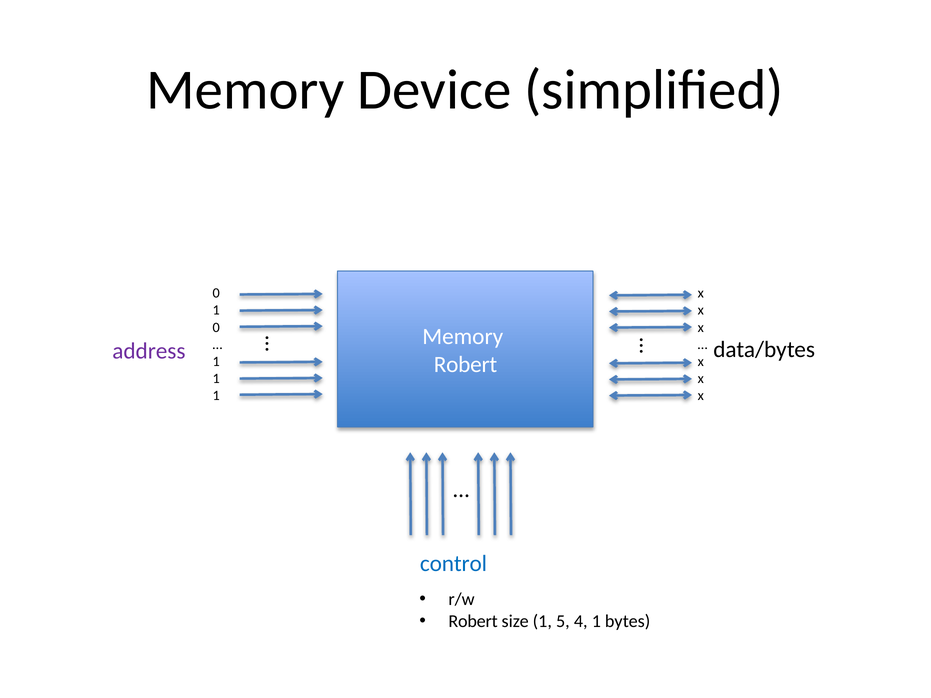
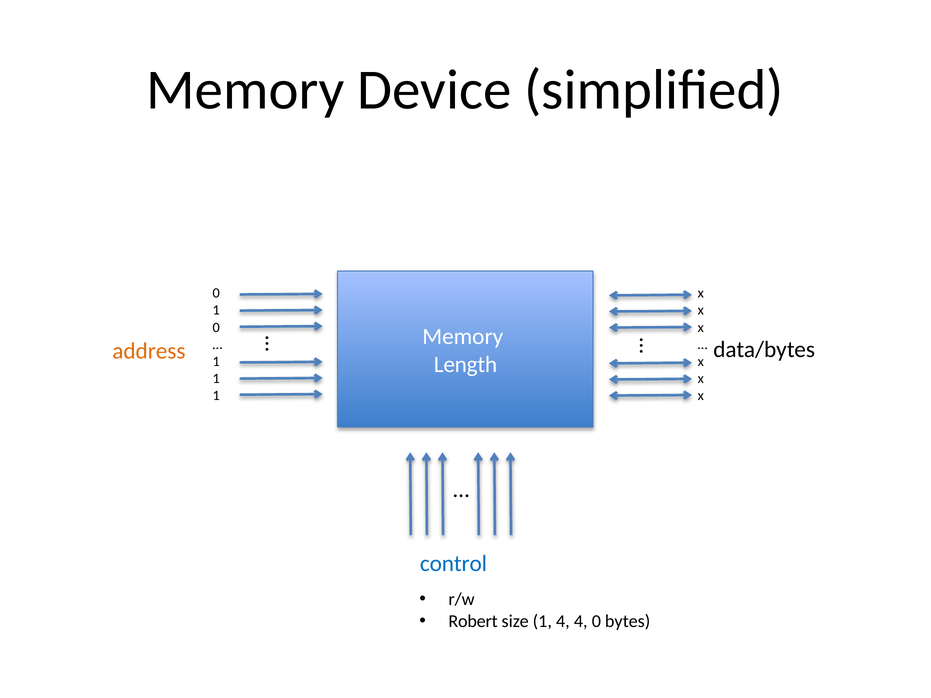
address colour: purple -> orange (149, 351)
Robert: Robert -> Length (466, 365)
1 5: 5 -> 4 (563, 621)
4 1: 1 -> 0 (596, 621)
